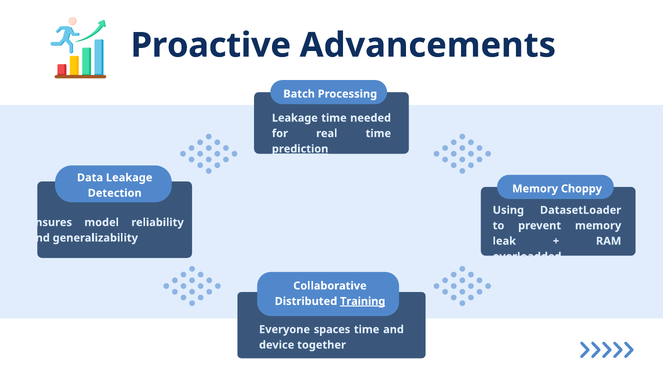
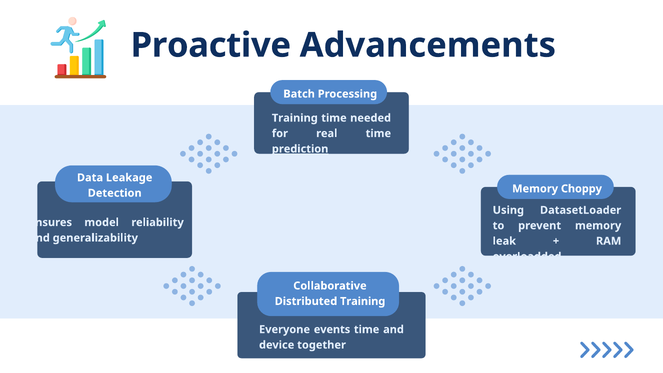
Leakage: Leakage -> Training (295, 118)
Training underline: present -> none (363, 301)
spaces: spaces -> events (332, 329)
